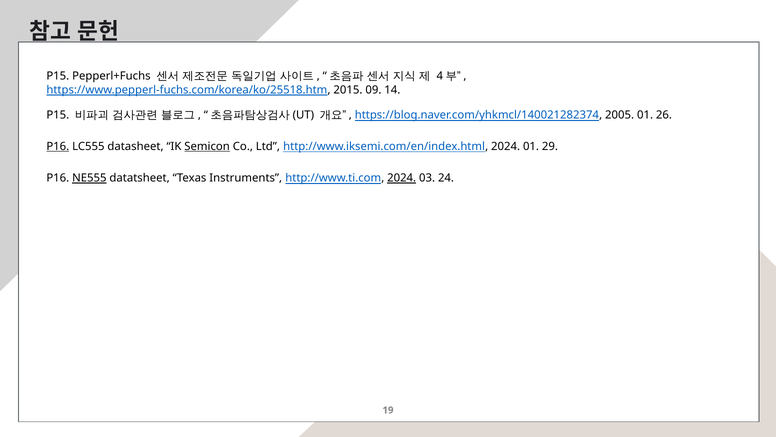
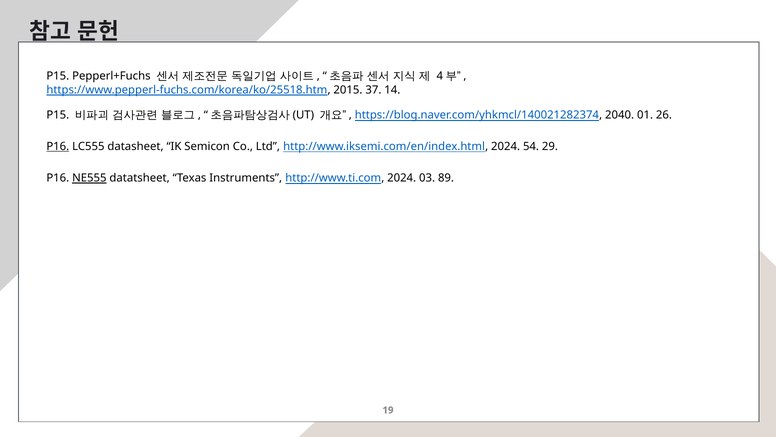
09: 09 -> 37 (373, 90)
2005: 2005 -> 2040 (620, 115)
Semicon underline: present -> none (207, 146)
2024 01: 01 -> 54 (531, 146)
2024 underline: present -> none (402, 178)
24: 24 -> 89 (446, 178)
